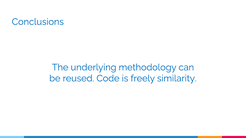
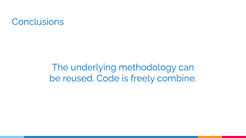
similarity: similarity -> combine (177, 79)
